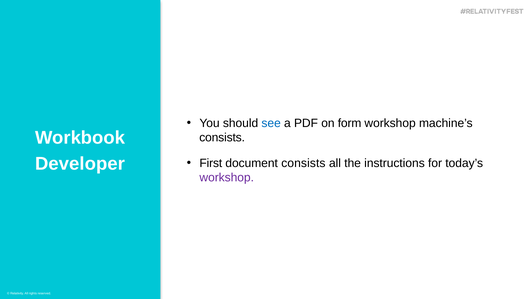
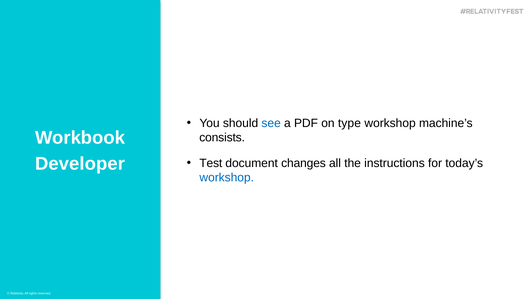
form: form -> type (349, 123)
First: First -> Test (211, 163)
document consists: consists -> changes (303, 163)
workshop colour: purple -> blue (227, 177)
